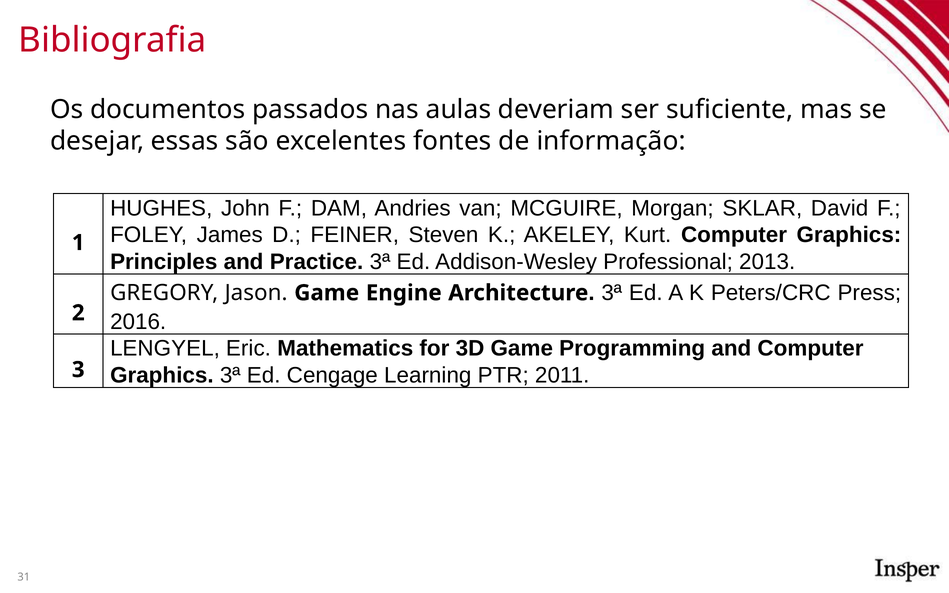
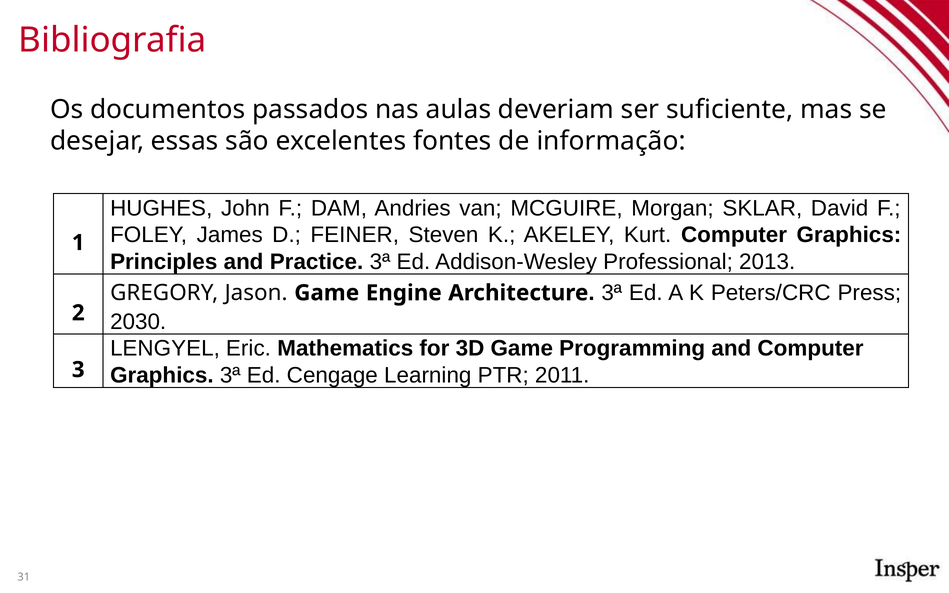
2016: 2016 -> 2030 (138, 322)
